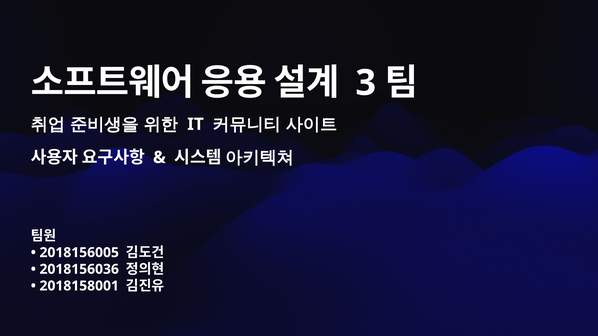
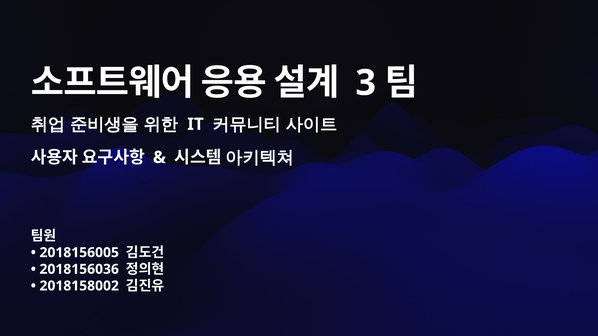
2018158001: 2018158001 -> 2018158002 (79, 286)
